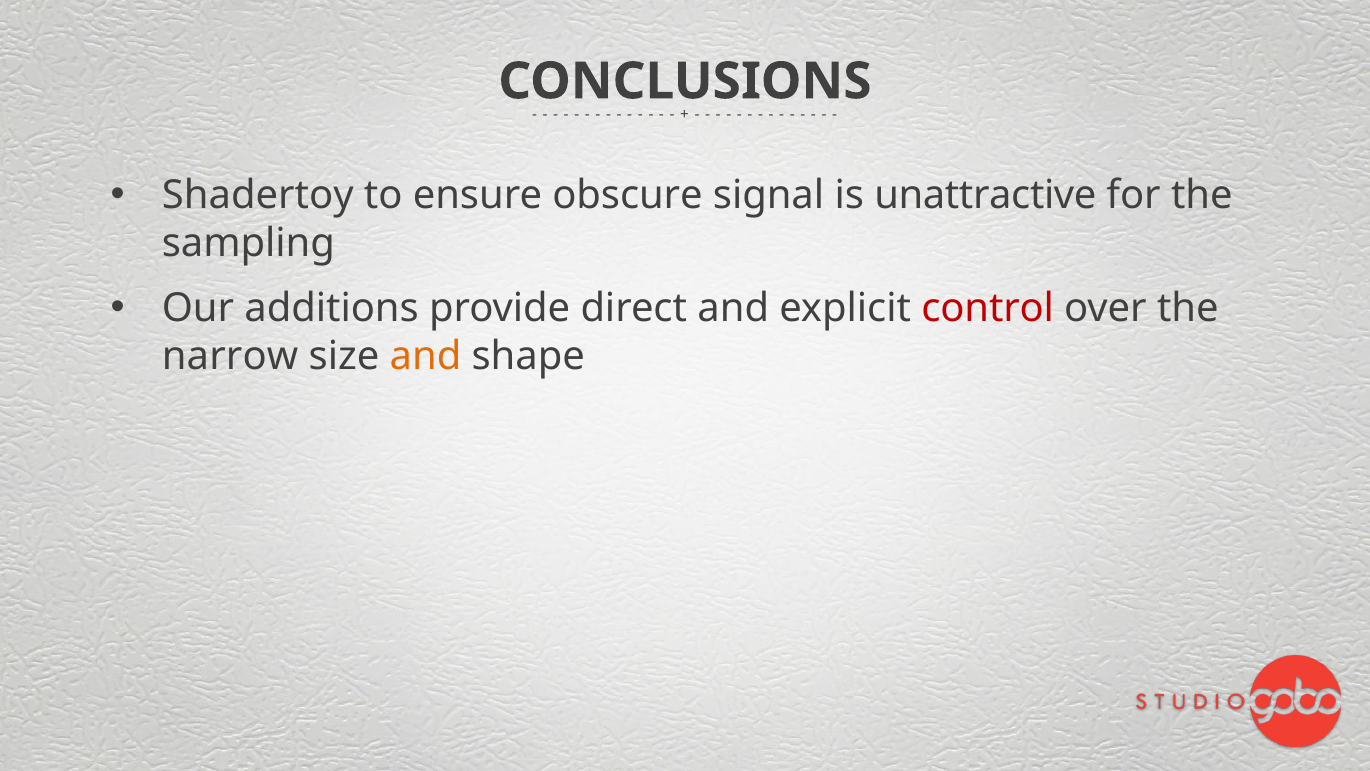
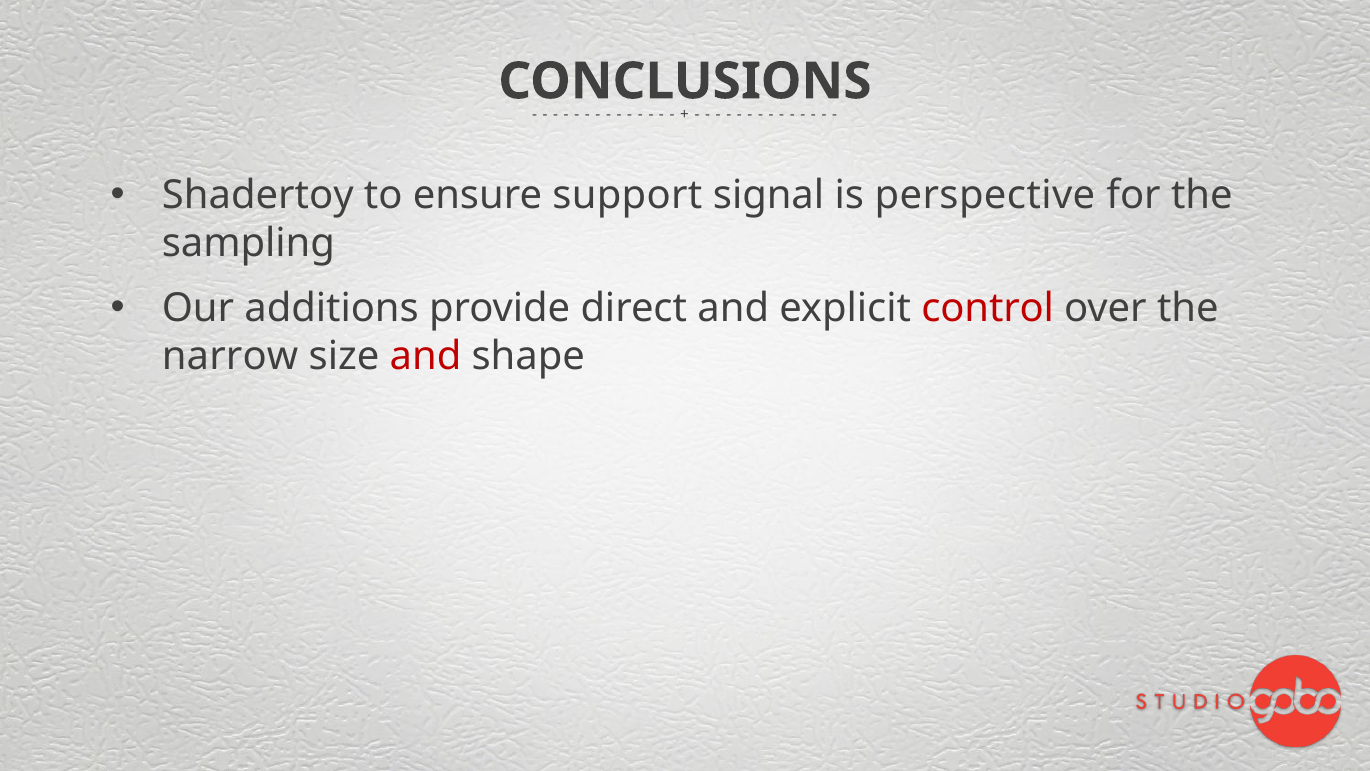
obscure: obscure -> support (627, 195)
unattractive: unattractive -> perspective (985, 195)
and colour: orange -> red (426, 356)
